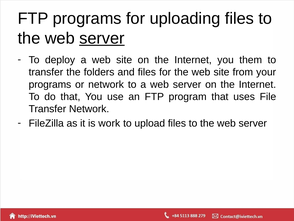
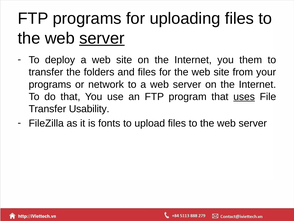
uses underline: none -> present (244, 96)
Transfer Network: Network -> Usability (89, 109)
work: work -> fonts (109, 123)
